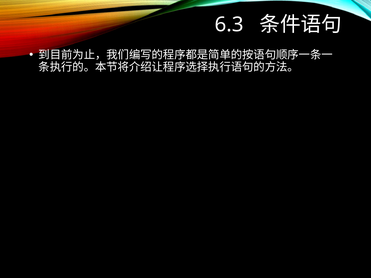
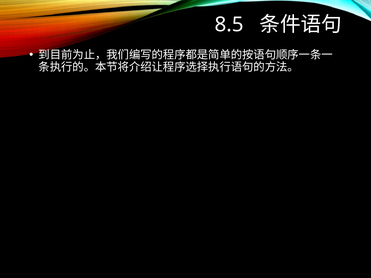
6.3: 6.3 -> 8.5 (229, 24)
